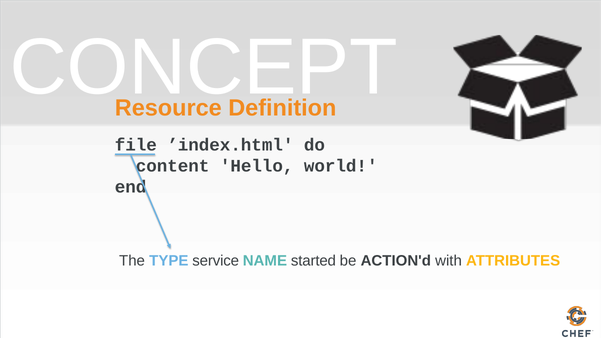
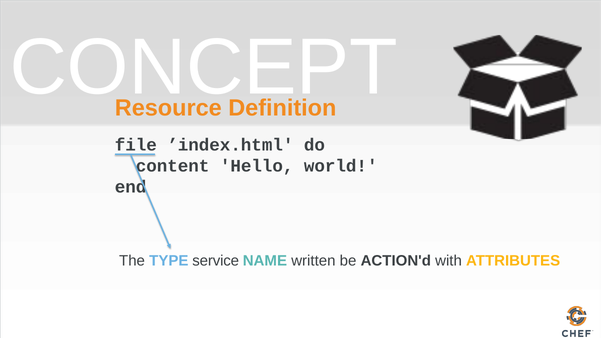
started: started -> written (313, 261)
